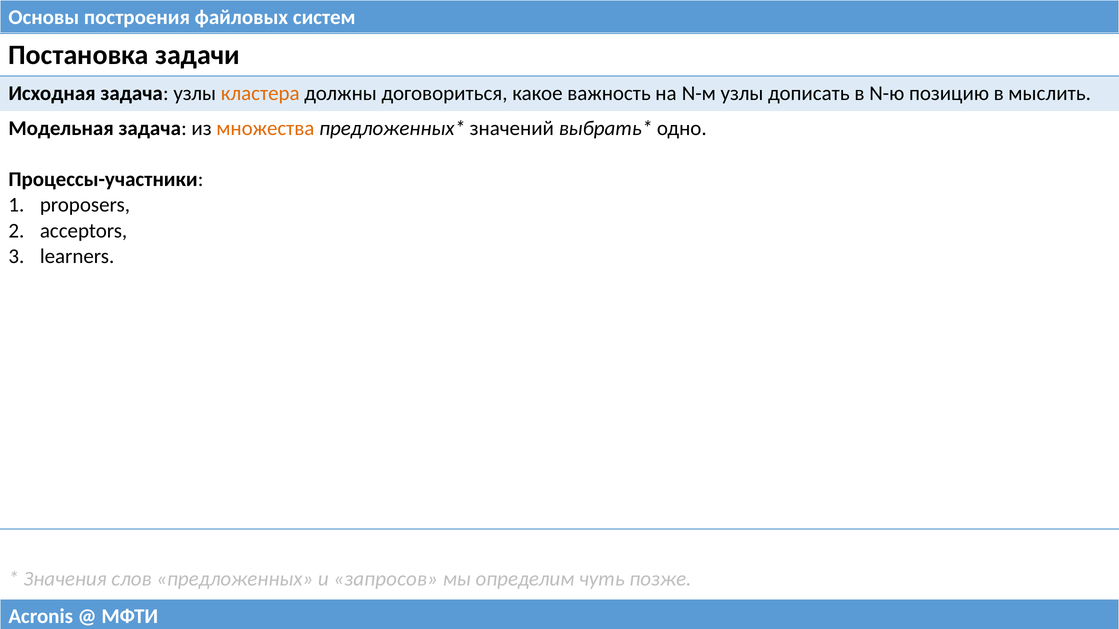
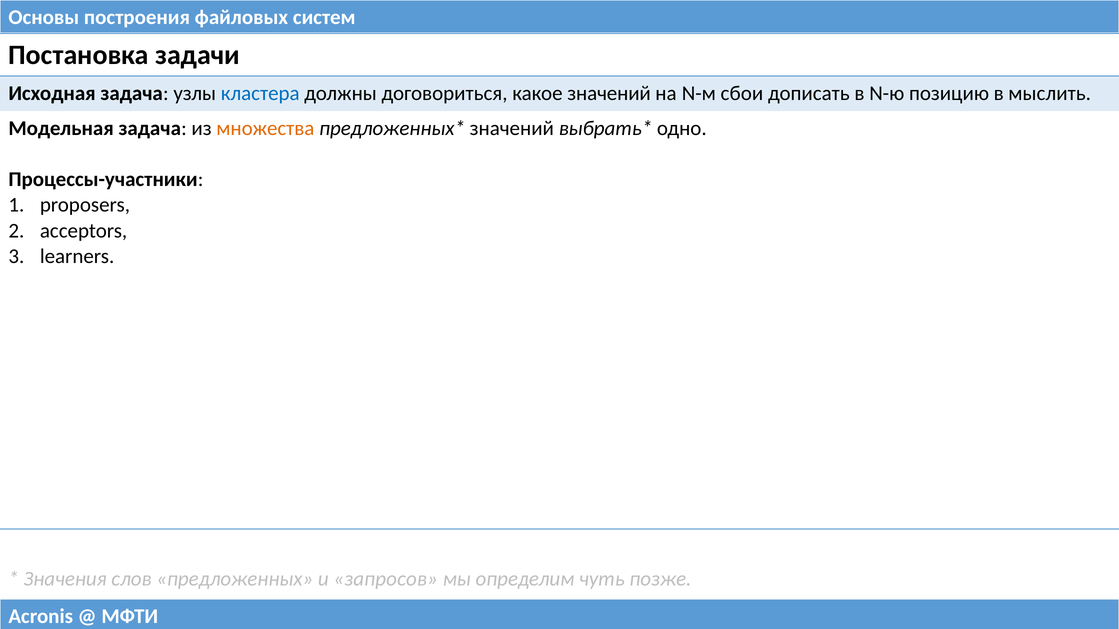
кластера colour: orange -> blue (260, 93)
какое важность: важность -> значений (609, 93)
N-м узлы: узлы -> сбои (742, 93)
